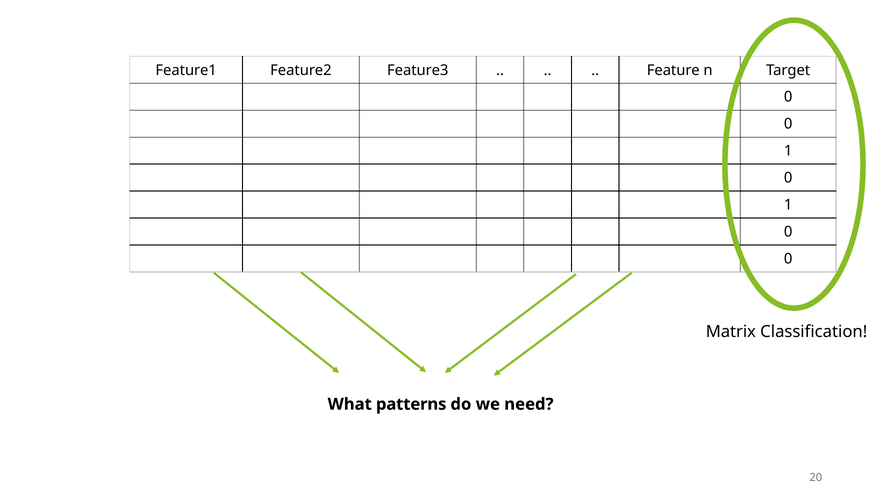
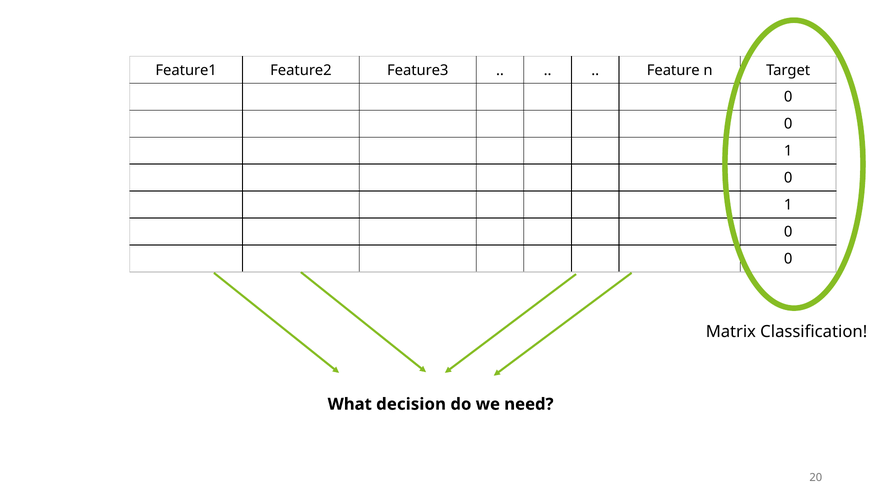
patterns: patterns -> decision (411, 404)
